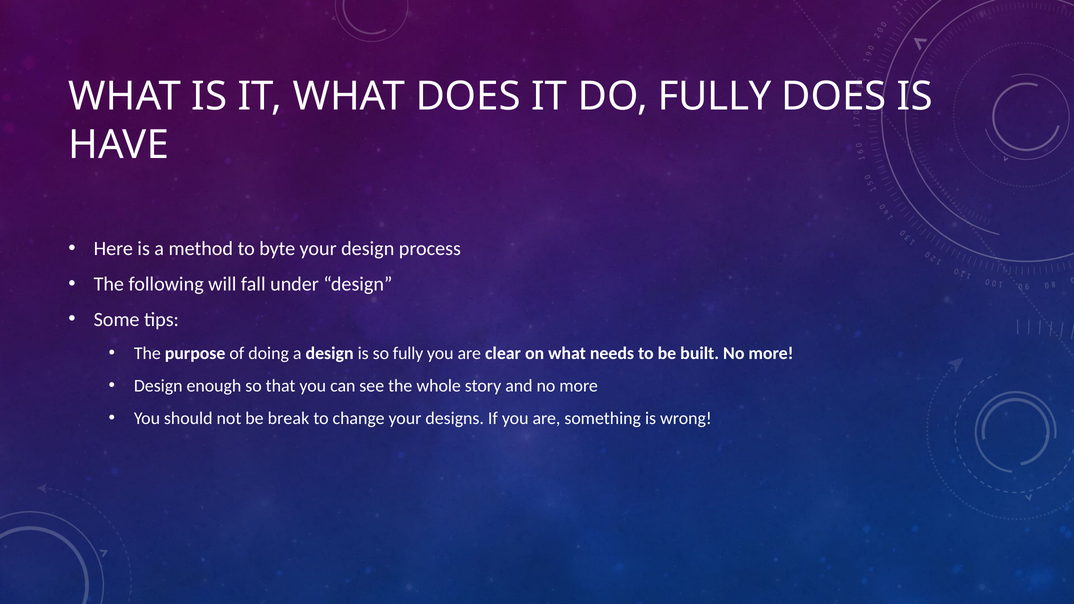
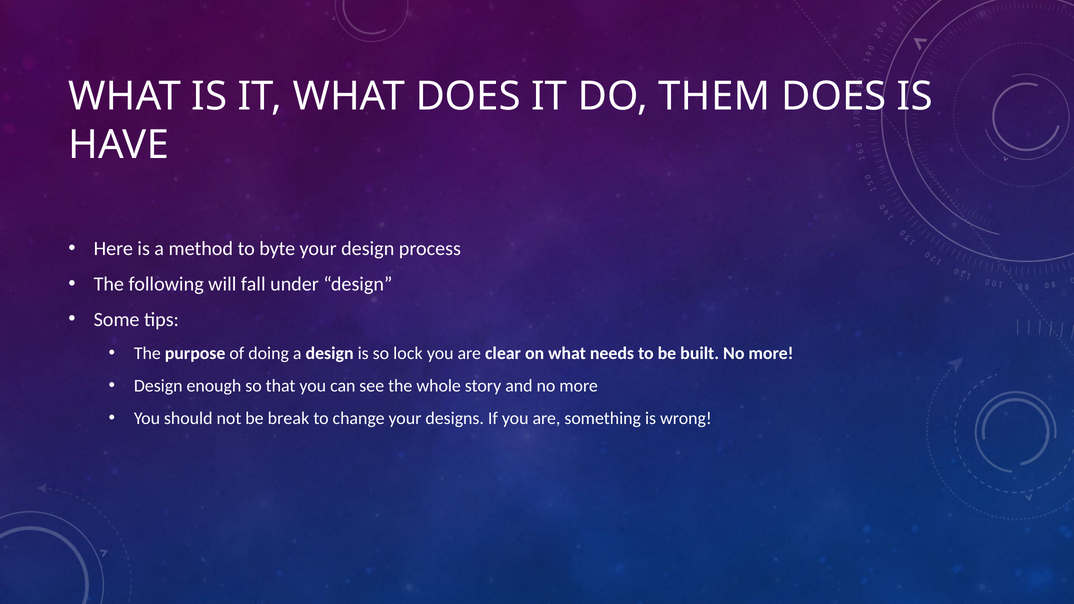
DO FULLY: FULLY -> THEM (714, 96)
so fully: fully -> lock (408, 353)
